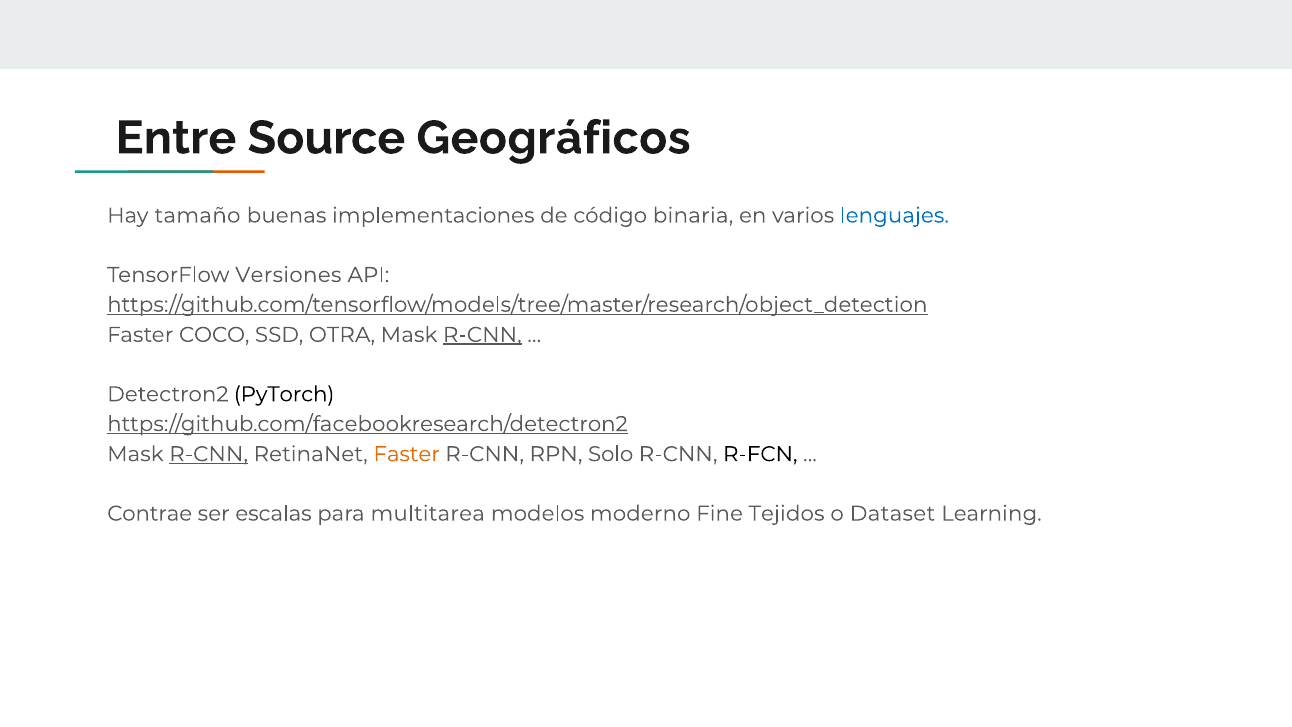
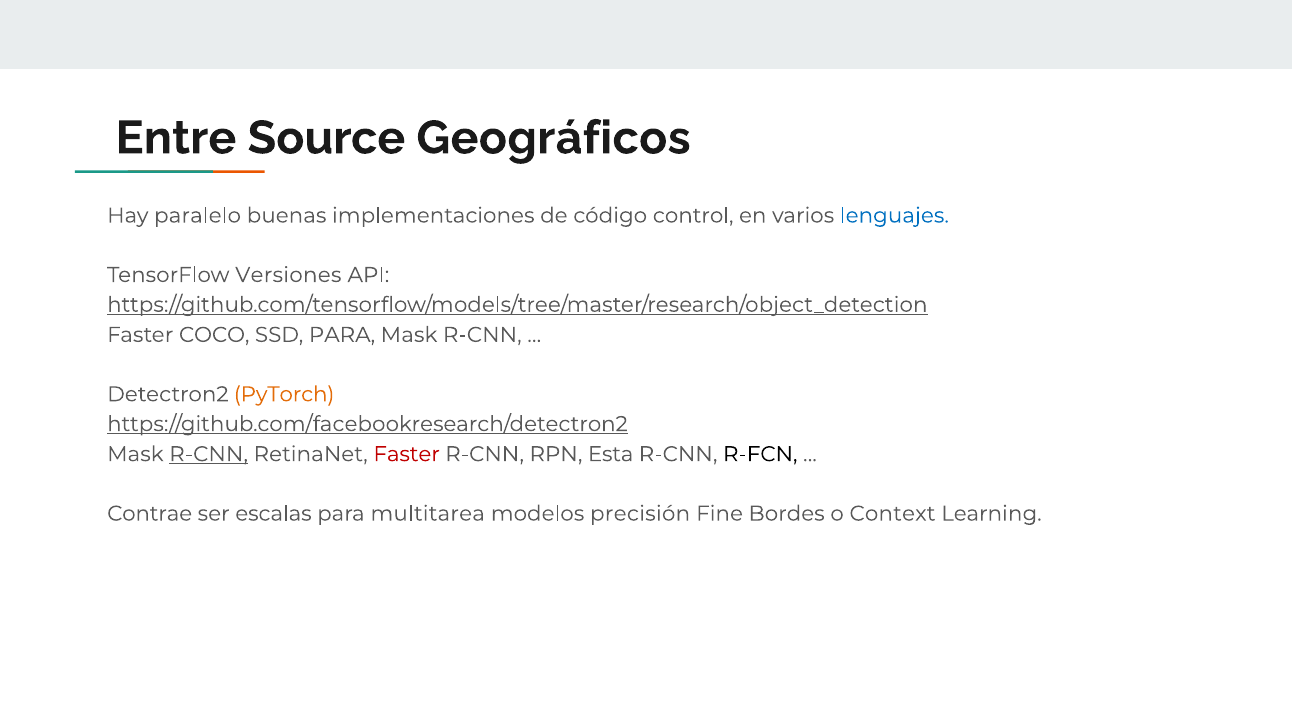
tamaño: tamaño -> paralelo (198, 215)
binaria: binaria -> control (693, 215)
SSD OTRA: OTRA -> PARA (342, 335)
R-CNN underline: present -> none (482, 335)
PyTorch colour: black -> orange (284, 394)
Faster colour: orange -> red (407, 454)
Solo: Solo -> Esta (611, 454)
moderno: moderno -> precisión (640, 513)
Tejidos: Tejidos -> Bordes (787, 513)
Dataset: Dataset -> Context (892, 513)
